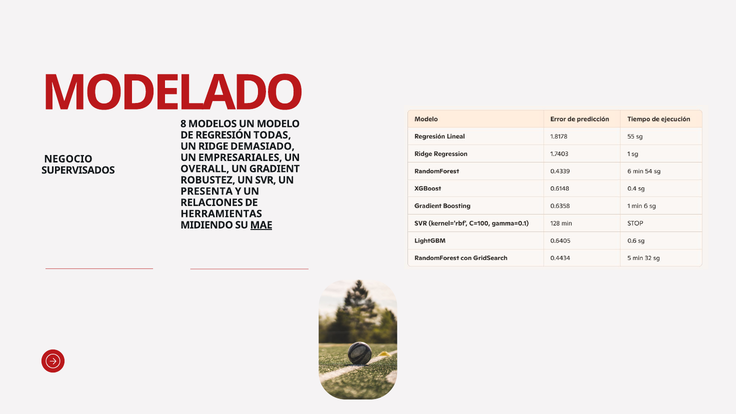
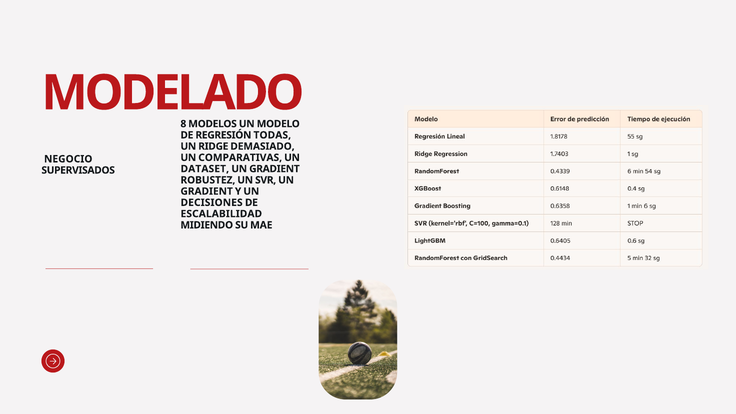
EMPRESARIALES: EMPRESARIALES -> COMPARATIVAS (240, 158)
OVERALL: OVERALL -> DATASET (205, 169)
PRESENTA: PRESENTA -> GRADIENT (207, 191)
RELACIONES: RELACIONES -> DECISIONES (212, 203)
HERRAMIENTAS: HERRAMIENTAS -> ESCALABILIDAD (221, 214)
MAE underline: present -> none (261, 225)
